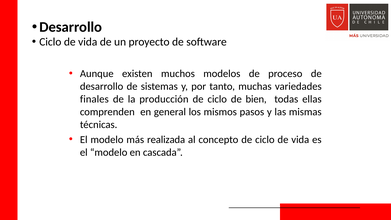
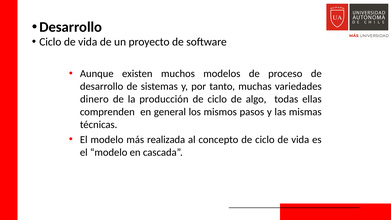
finales: finales -> dinero (94, 99)
bien: bien -> algo (256, 99)
